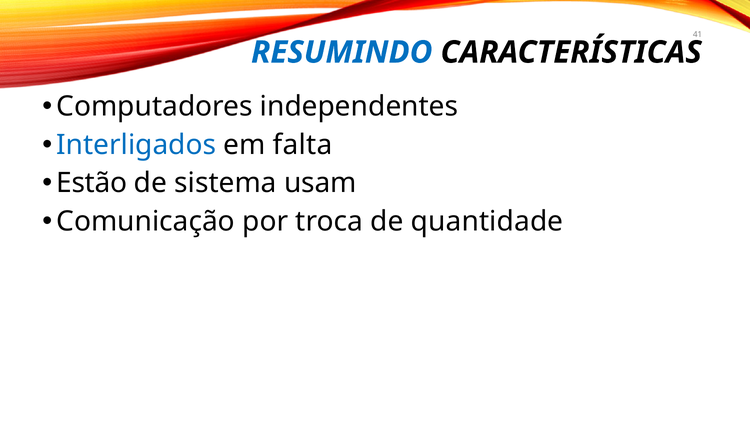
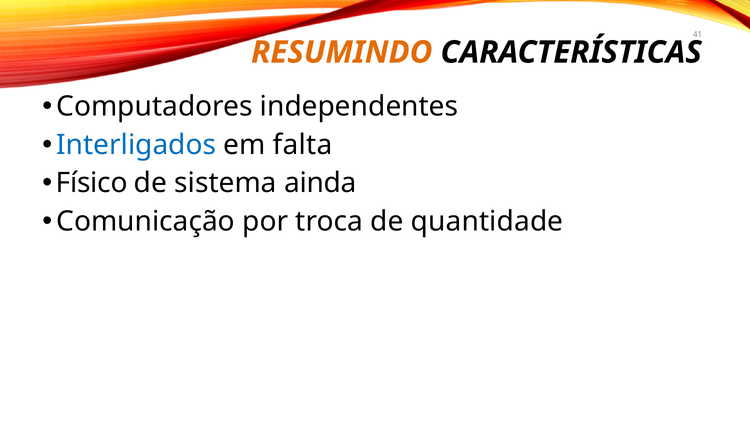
RESUMINDO colour: blue -> orange (342, 52)
Estão: Estão -> Físico (92, 183)
usam: usam -> ainda (320, 183)
